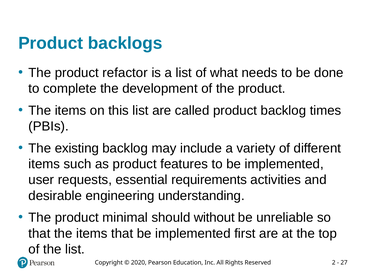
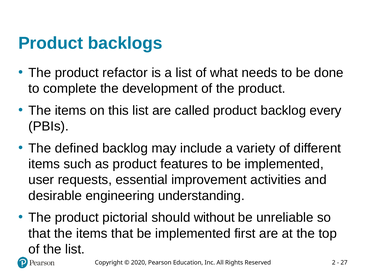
times: times -> every (326, 110)
existing: existing -> defined (77, 148)
requirements: requirements -> improvement (209, 180)
minimal: minimal -> pictorial (125, 217)
